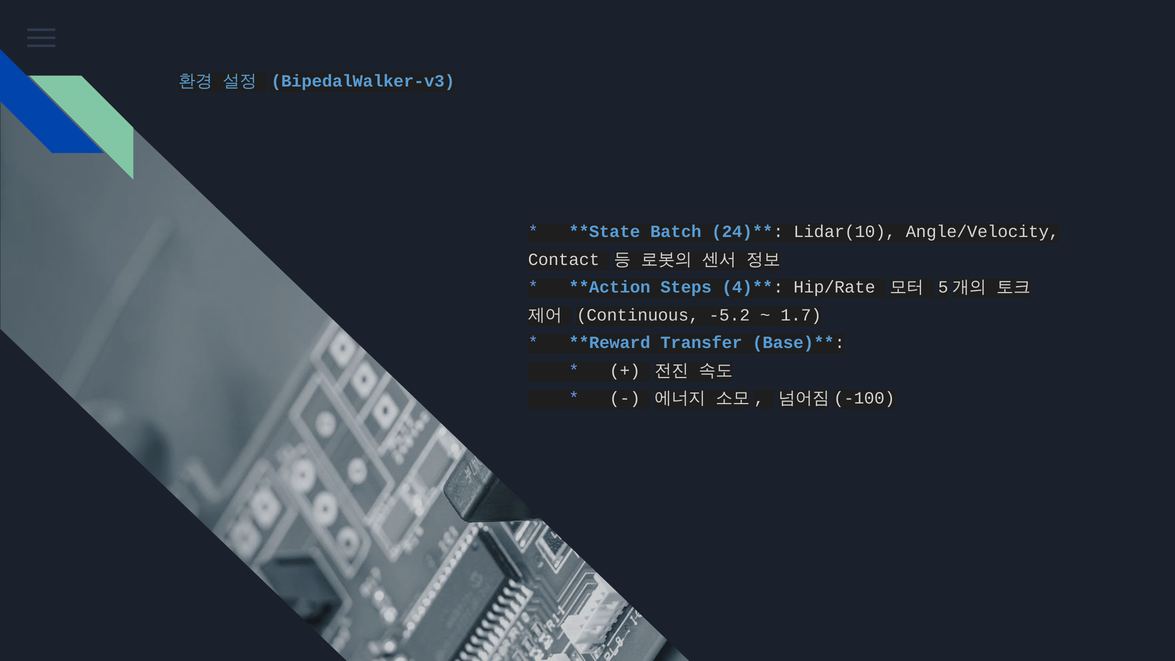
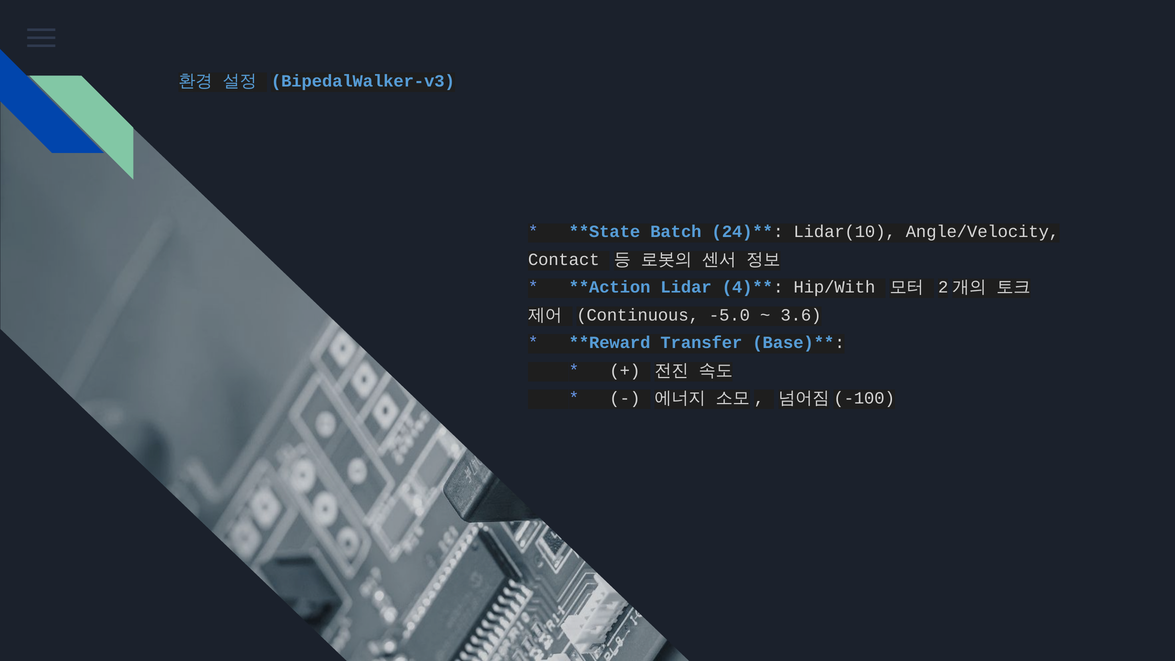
Steps: Steps -> Lidar (686, 287)
Hip/Rate: Hip/Rate -> Hip/With (834, 287)
5: 5 -> 2 (943, 287)
-5.2: -5.2 -> -5.0 (729, 315)
1.7: 1.7 -> 3.6 (801, 315)
